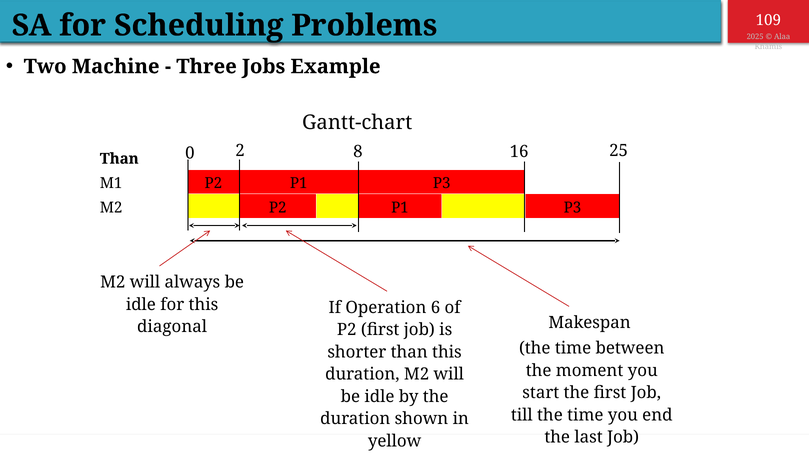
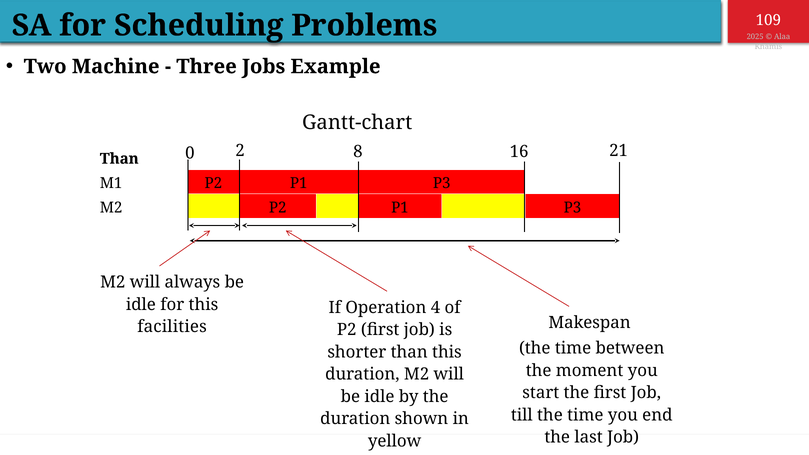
25: 25 -> 21 (619, 151)
6: 6 -> 4 (436, 308)
diagonal: diagonal -> facilities (172, 327)
